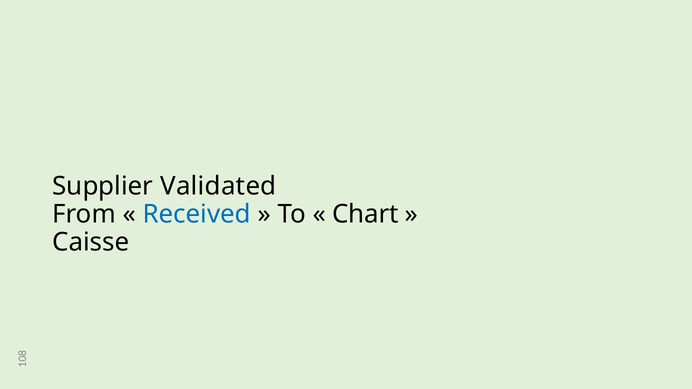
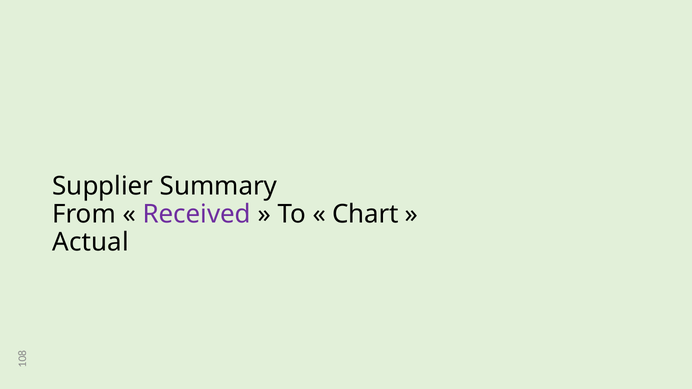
Validated: Validated -> Summary (219, 186)
Received colour: blue -> purple (197, 214)
Caisse: Caisse -> Actual (91, 242)
